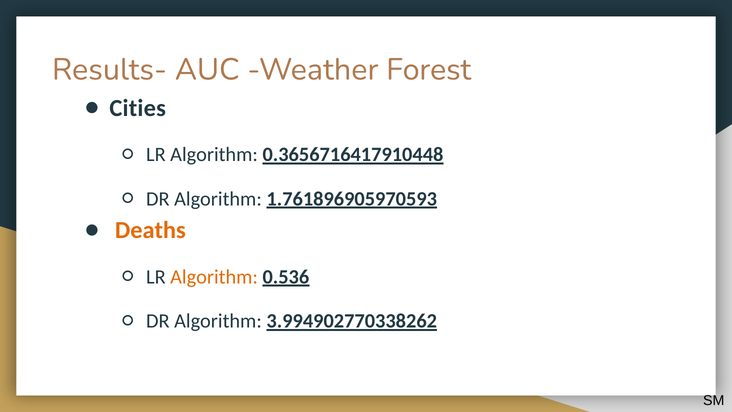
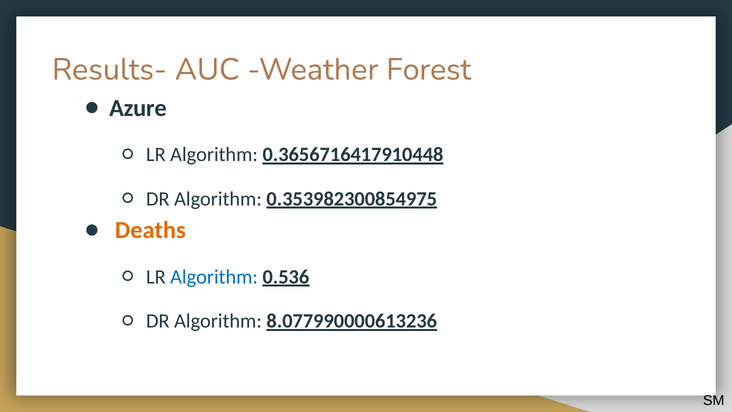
Cities: Cities -> Azure (138, 108)
1.761896905970593: 1.761896905970593 -> 0.353982300854975 (352, 199)
Algorithm colour: orange -> blue (214, 277)
3.994902770338262: 3.994902770338262 -> 8.077990000613236 (352, 321)
